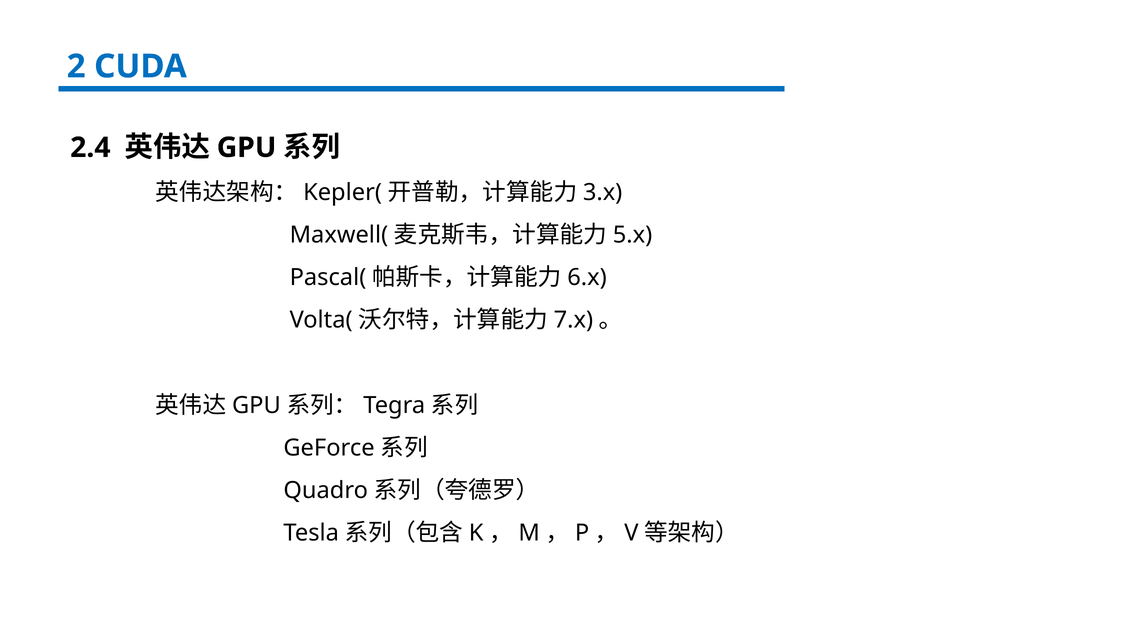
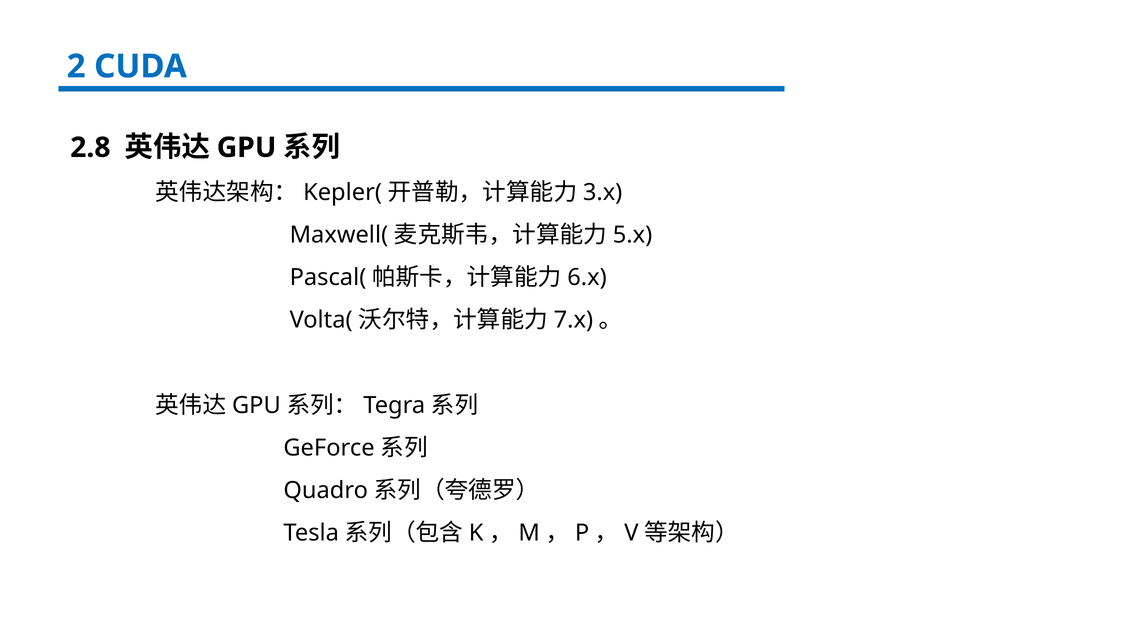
2.4: 2.4 -> 2.8 (90, 148)
